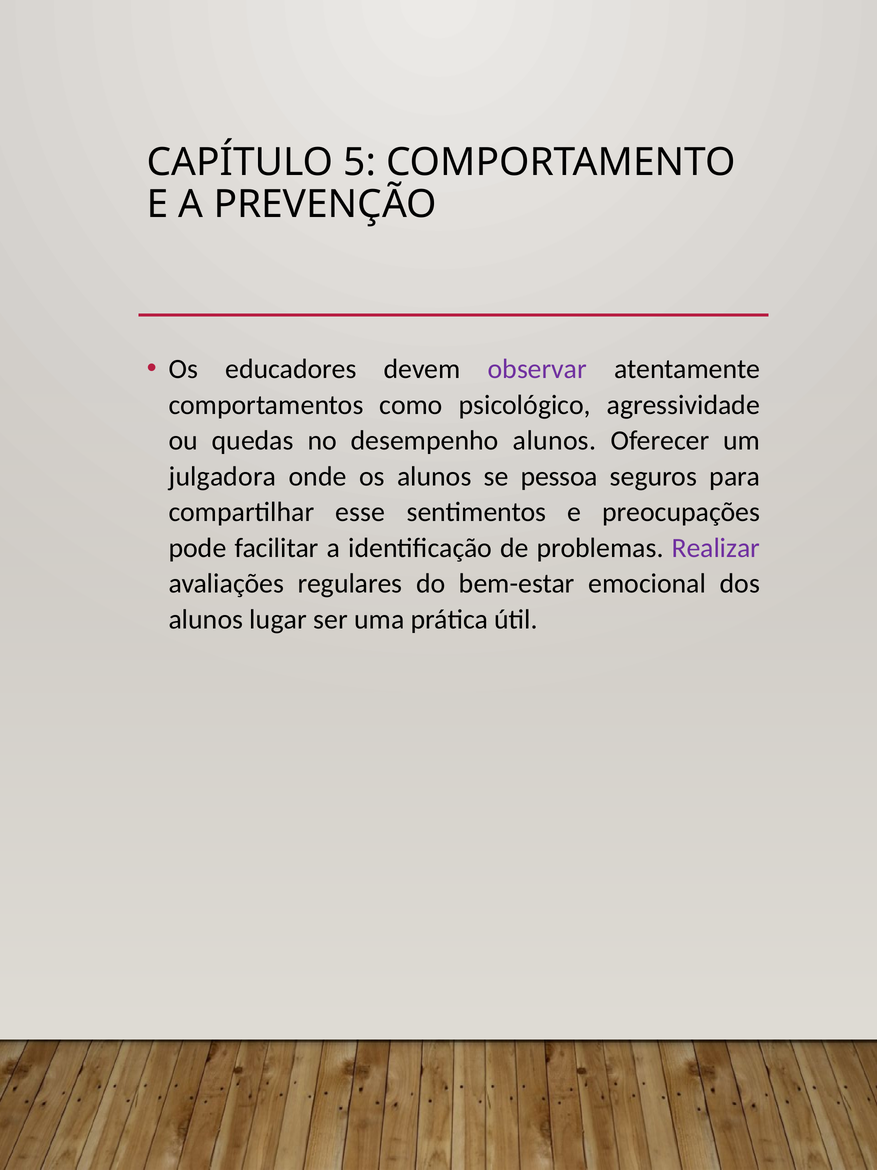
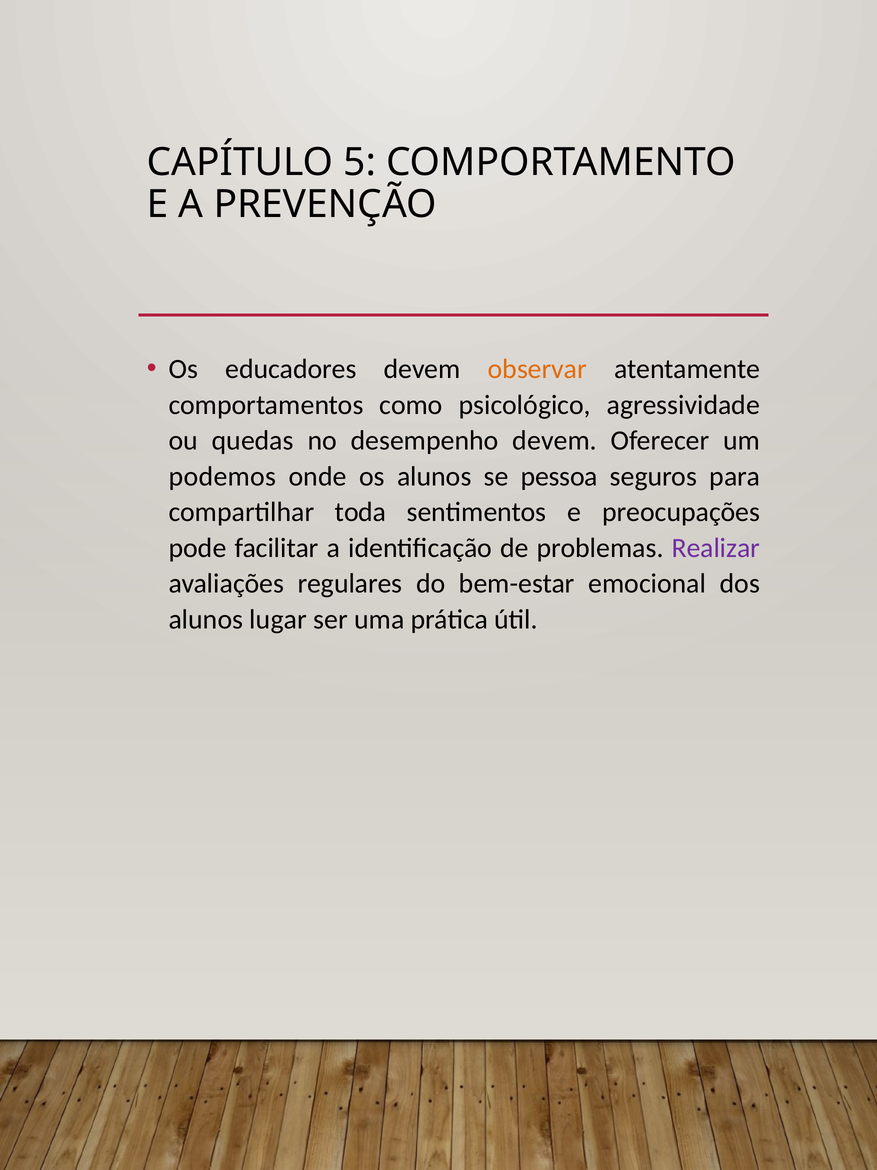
observar colour: purple -> orange (537, 369)
desempenho alunos: alunos -> devem (555, 440)
julgadora: julgadora -> podemos (222, 476)
esse: esse -> toda (361, 512)
